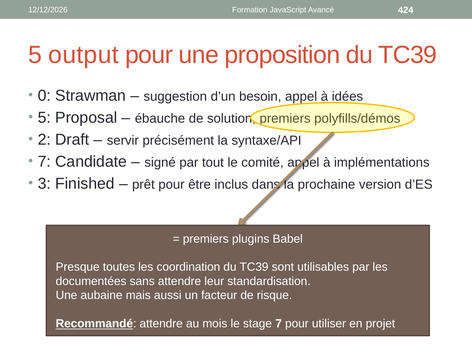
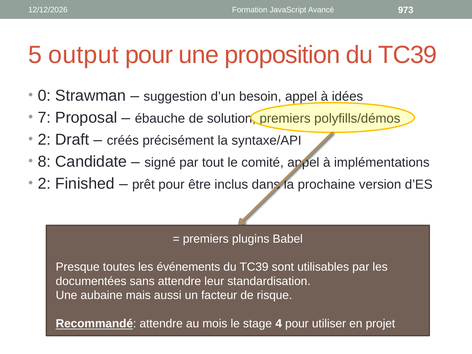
424: 424 -> 973 (406, 10)
5: 5 -> 7 (44, 118)
servir: servir -> créés (123, 140)
7: 7 -> 8 (44, 162)
3: 3 -> 2 (44, 184)
coordination: coordination -> événements (188, 267)
stage 7: 7 -> 4 (279, 324)
